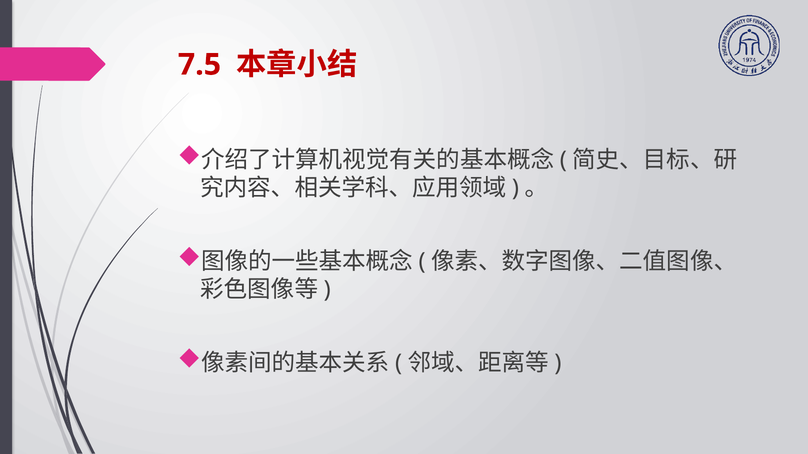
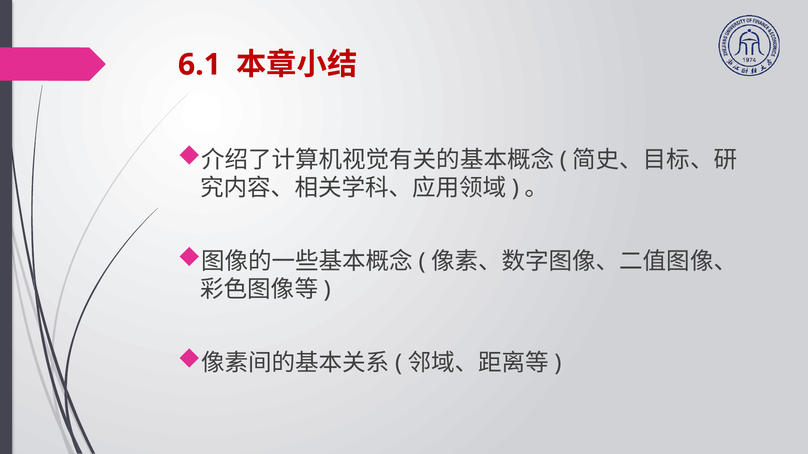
7.5: 7.5 -> 6.1 (199, 65)
